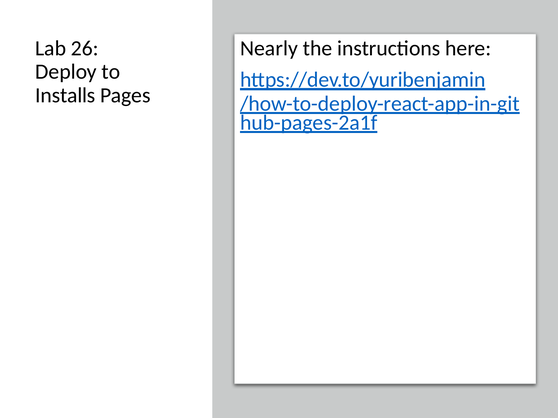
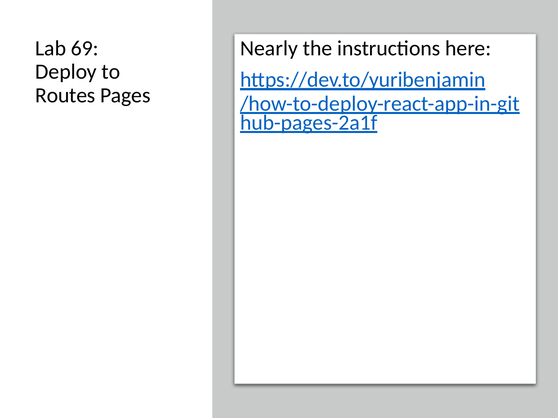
26: 26 -> 69 (85, 48)
Installs: Installs -> Routes (65, 95)
